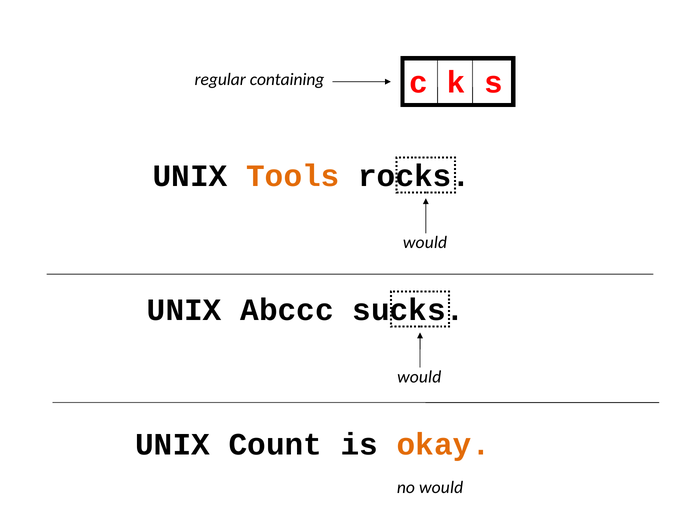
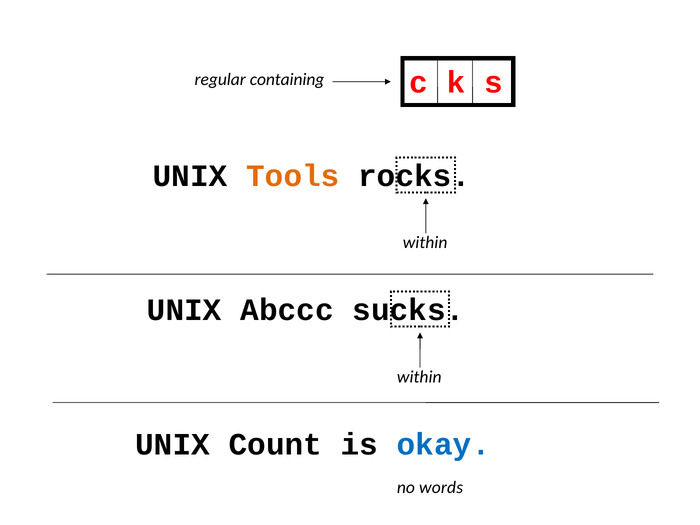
would: would -> within (425, 243)
would: would -> within (419, 377)
okay colour: orange -> blue (443, 444)
no would: would -> words (441, 488)
